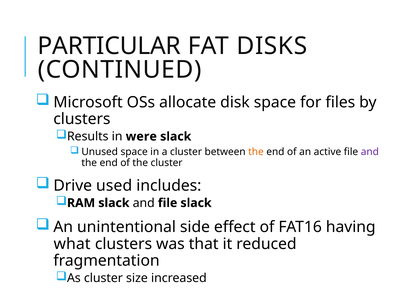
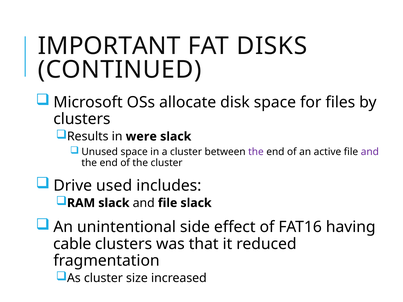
PARTICULAR: PARTICULAR -> IMPORTANT (109, 46)
the colour: orange -> purple (256, 152)
what: what -> cable (72, 244)
